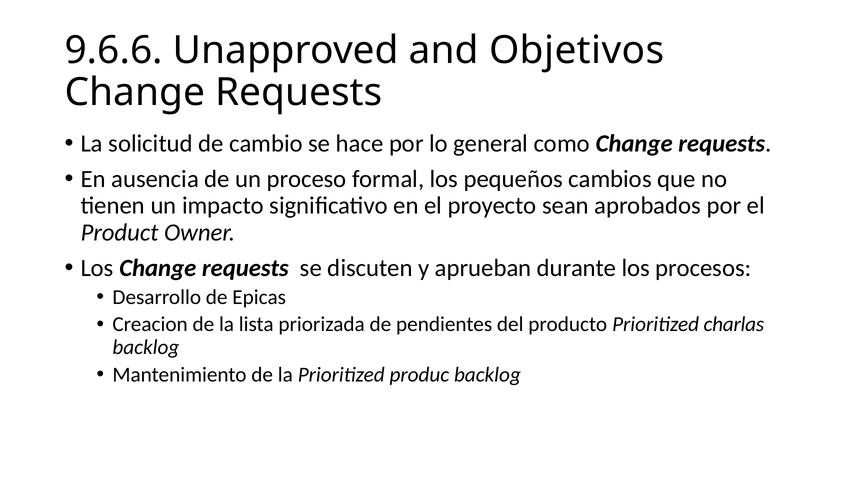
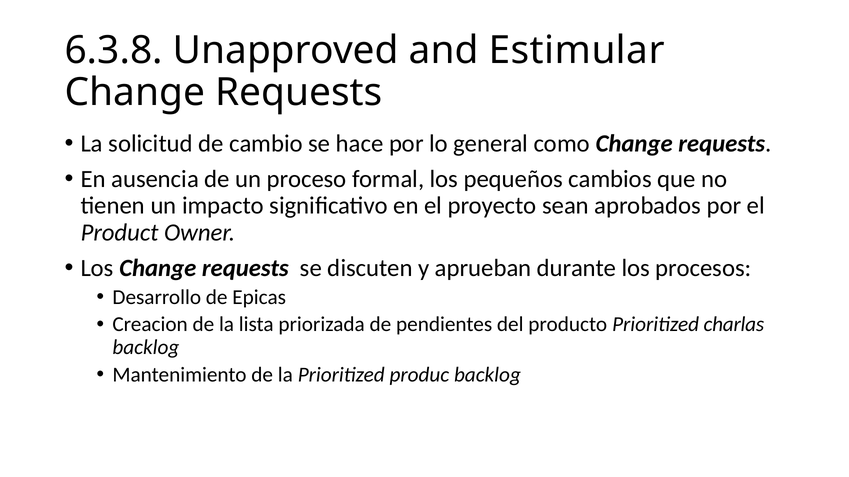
9.6.6: 9.6.6 -> 6.3.8 (114, 50)
Objetivos: Objetivos -> Estimular (577, 50)
